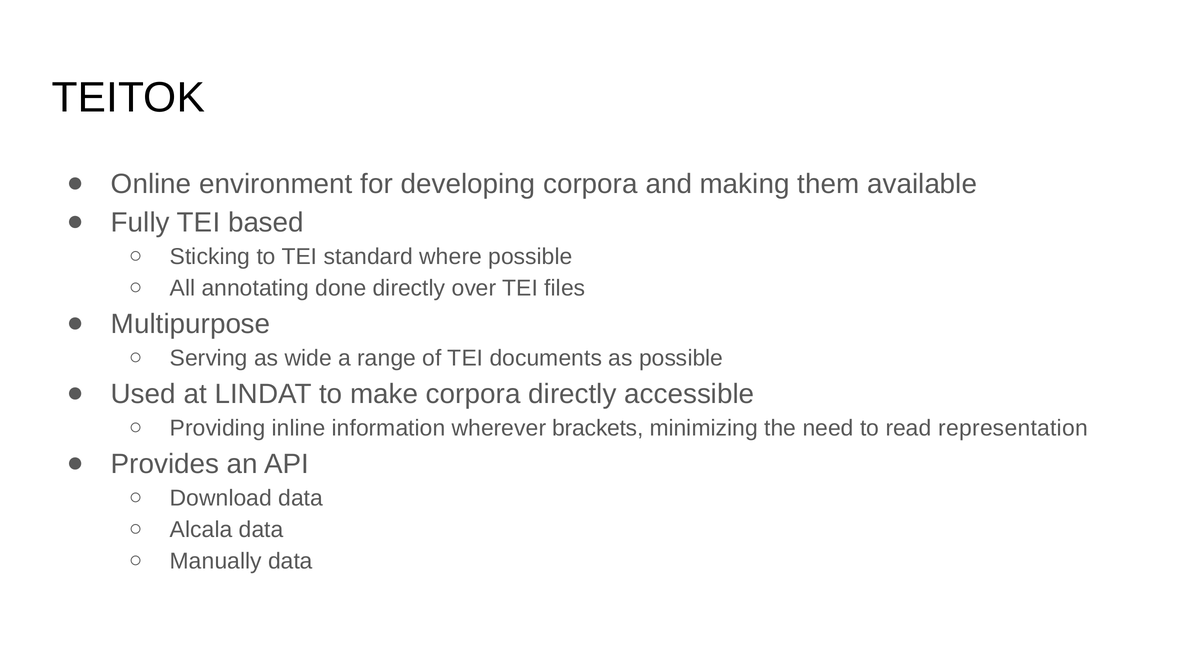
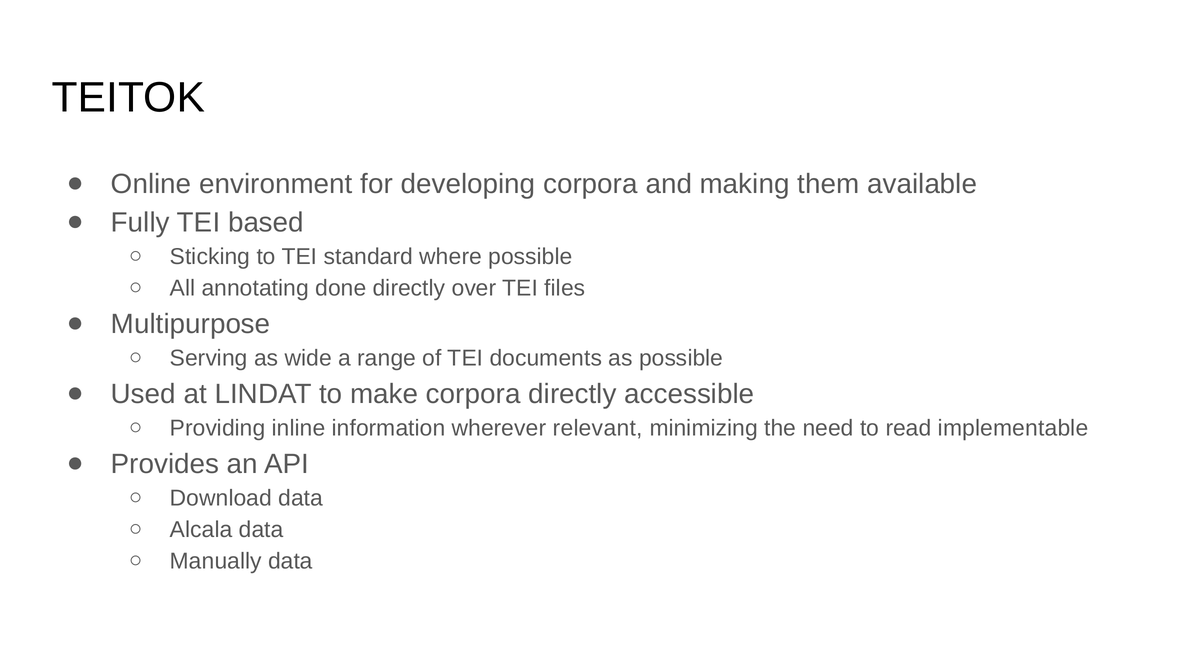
brackets: brackets -> relevant (598, 428)
representation: representation -> implementable (1013, 428)
